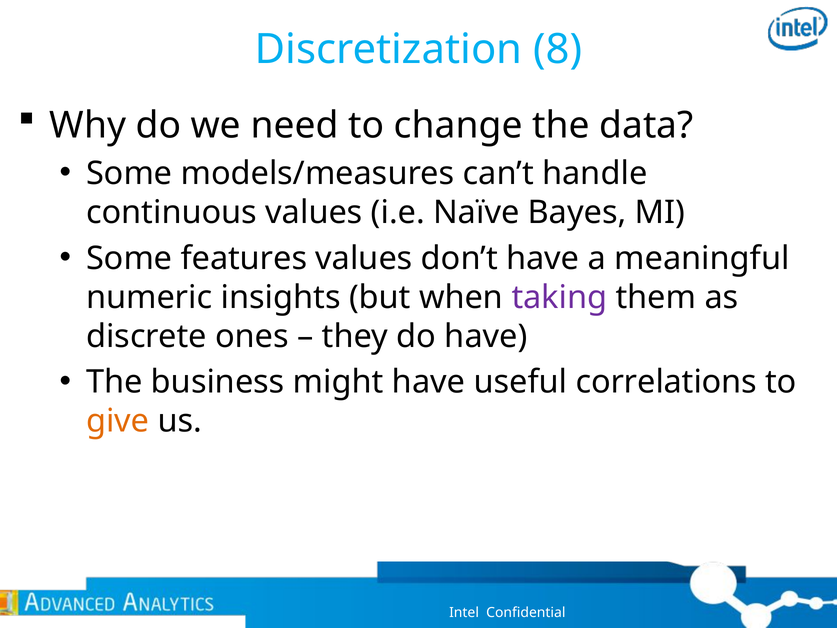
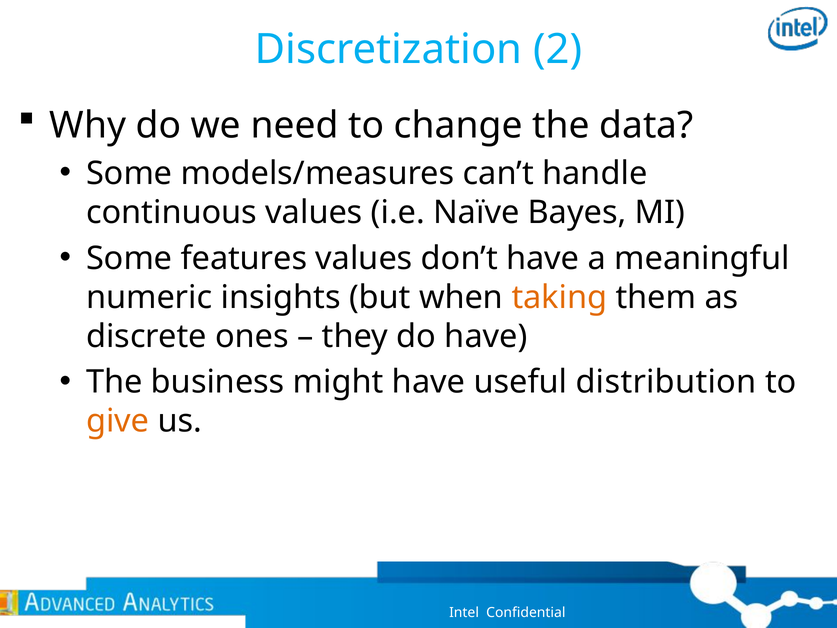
8: 8 -> 2 (558, 49)
taking colour: purple -> orange (559, 297)
correlations: correlations -> distribution (666, 382)
